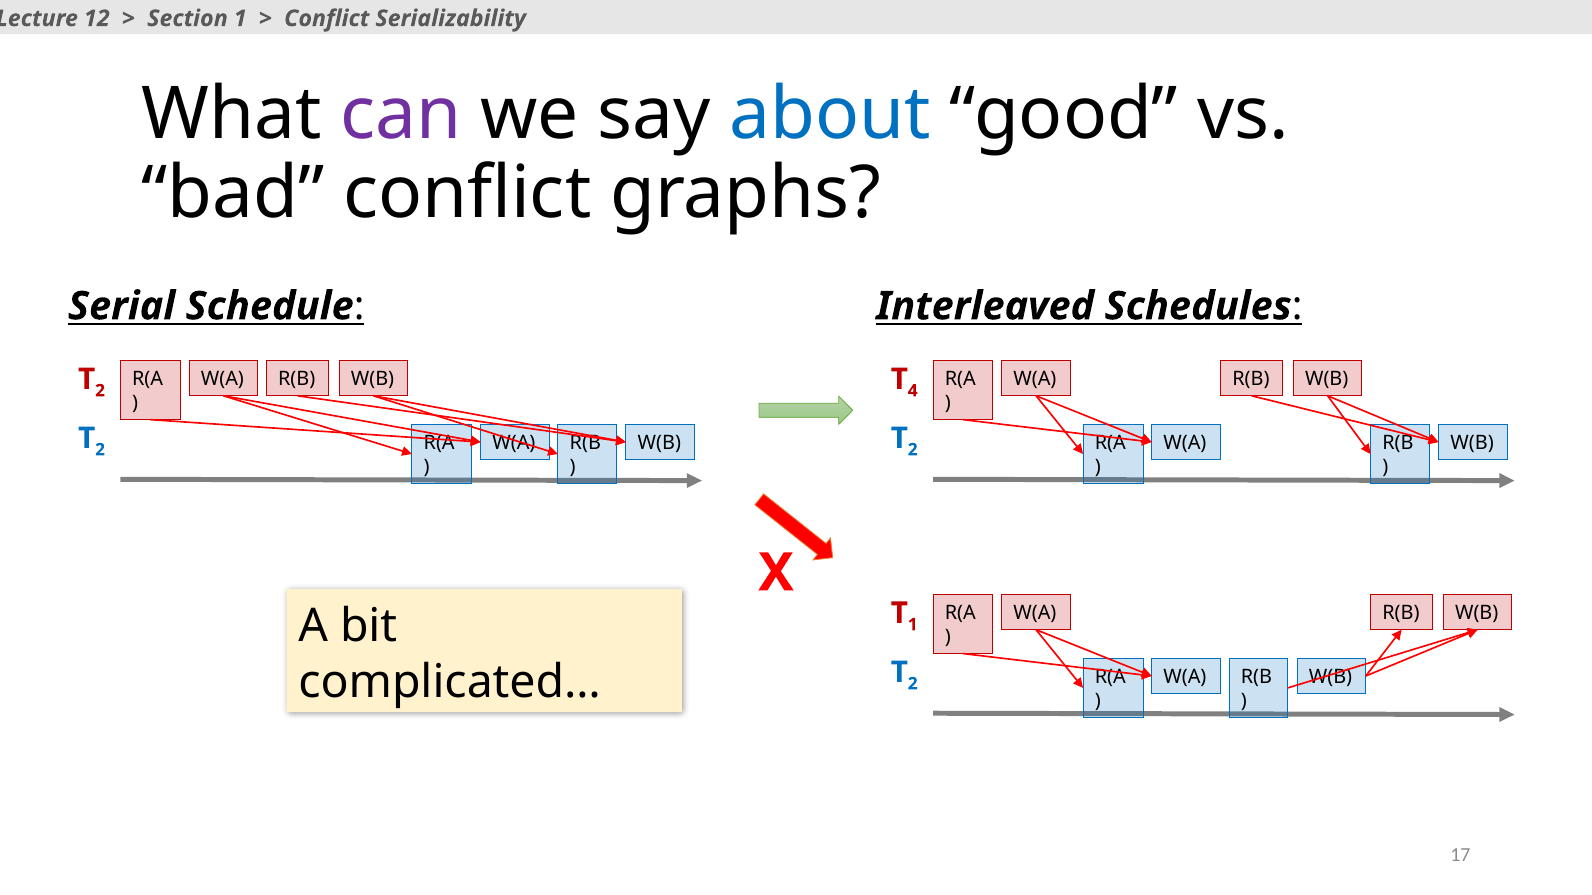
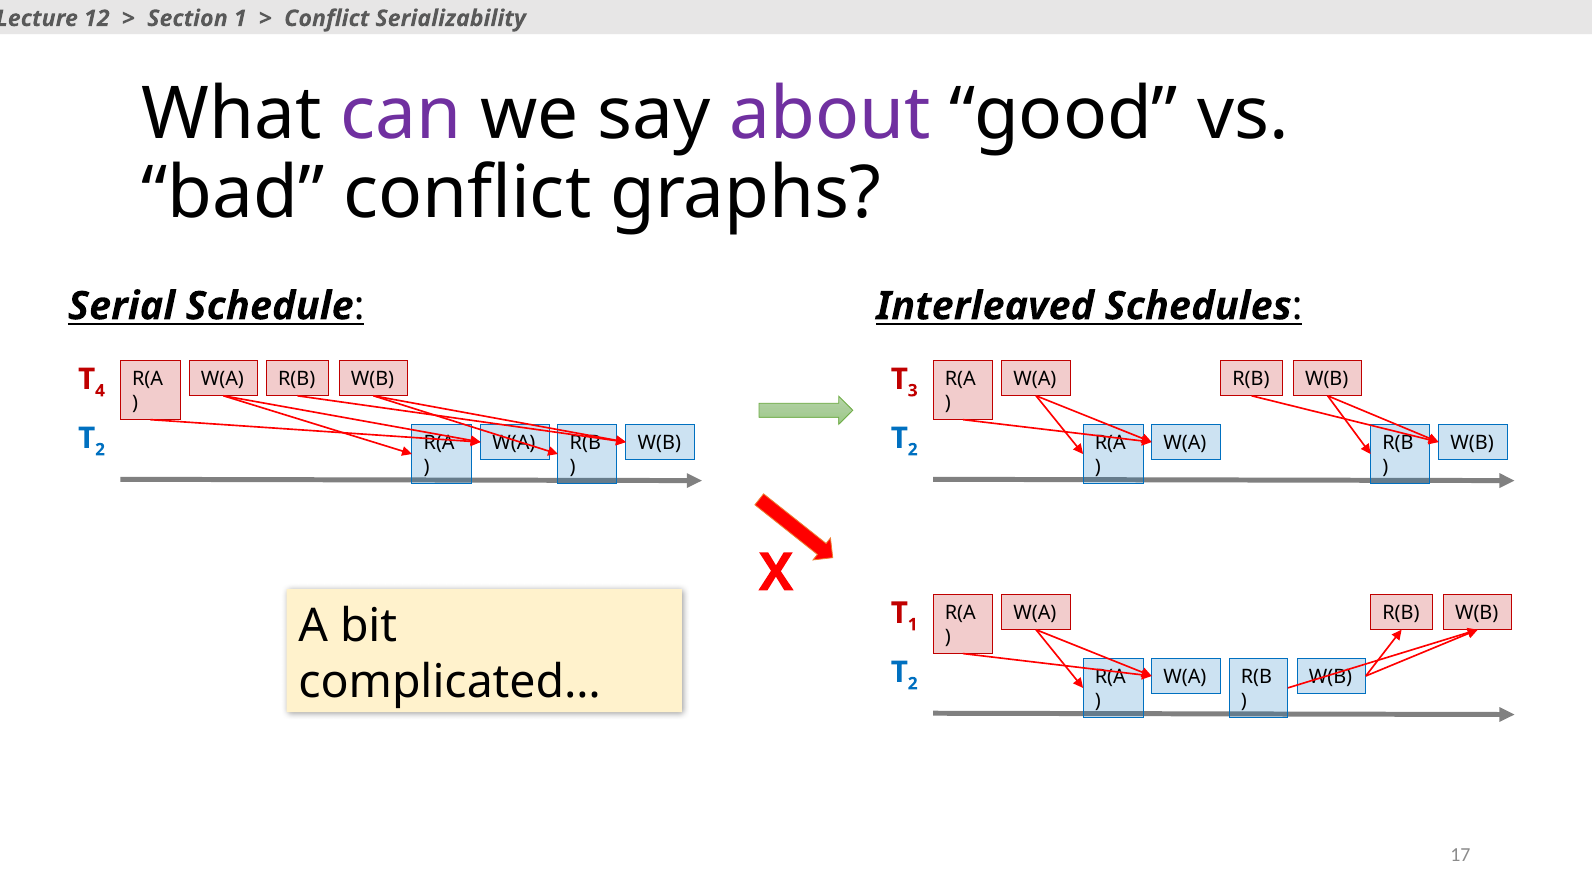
about colour: blue -> purple (830, 114)
2: 2 -> 4 (100, 391)
4: 4 -> 3 (913, 391)
